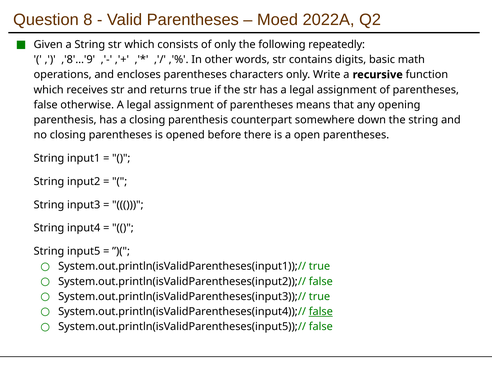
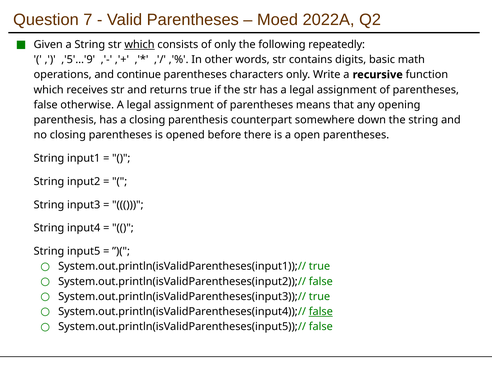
8: 8 -> 7 (88, 20)
which underline: none -> present (139, 45)
,'8'…'9: ,'8'…'9 -> ,'5'…'9 (78, 60)
encloses: encloses -> continue (139, 75)
